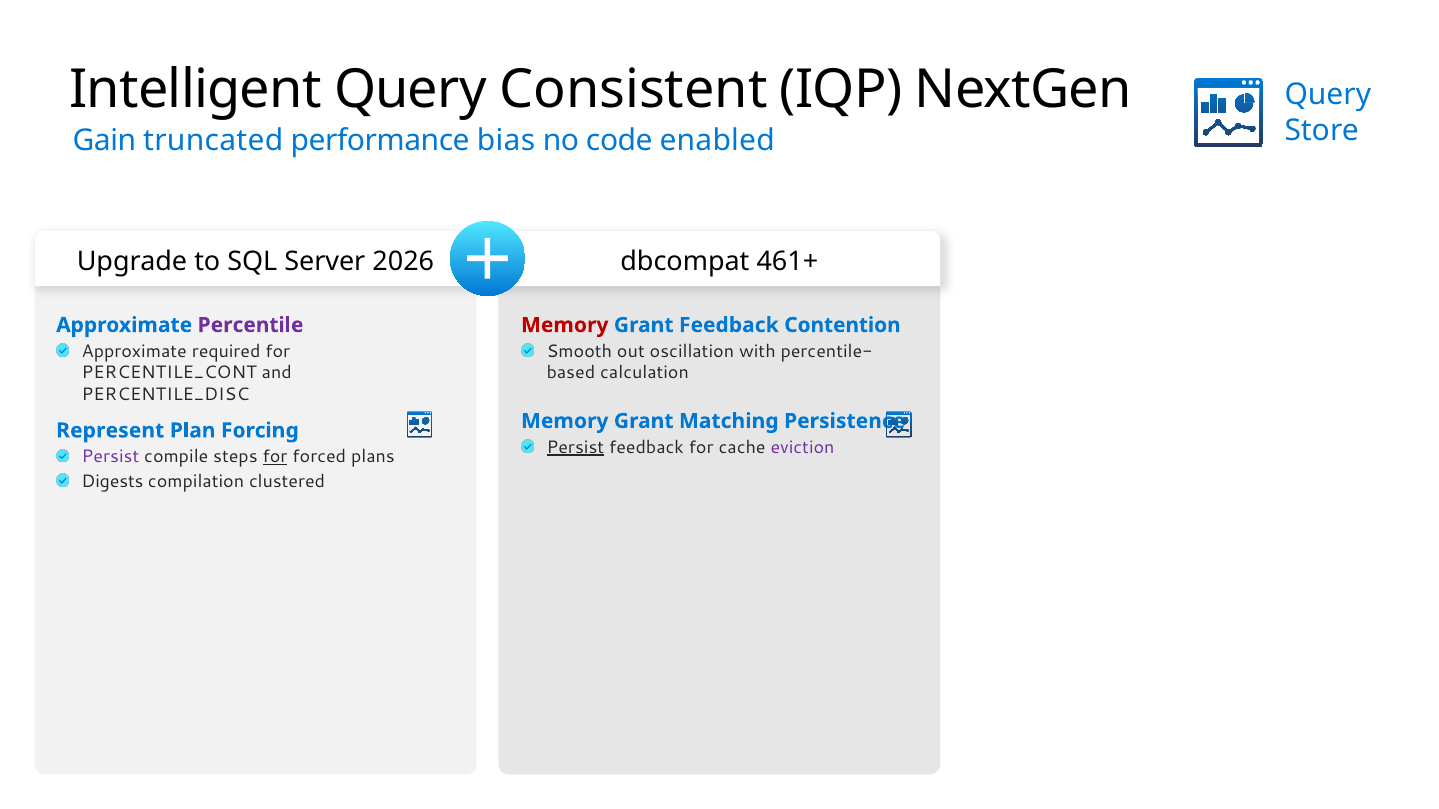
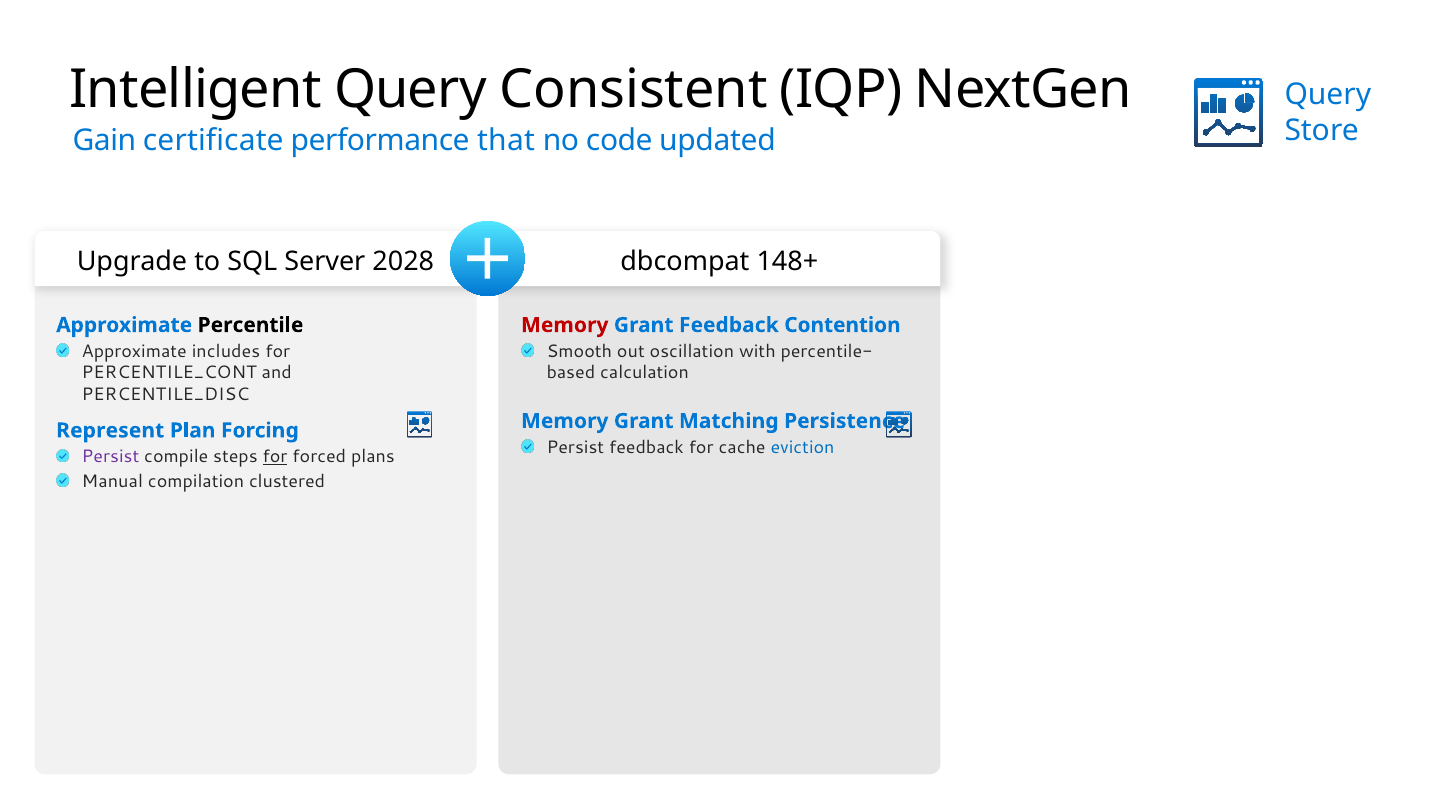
truncated: truncated -> certificate (213, 141)
bias: bias -> that (506, 141)
enabled: enabled -> updated (717, 141)
2026: 2026 -> 2028 (403, 262)
461+: 461+ -> 148+ (787, 262)
Percentile colour: purple -> black (251, 325)
required: required -> includes (226, 351)
Persist underline: present -> none (575, 447)
eviction colour: purple -> blue (803, 447)
Digests: Digests -> Manual (112, 482)
